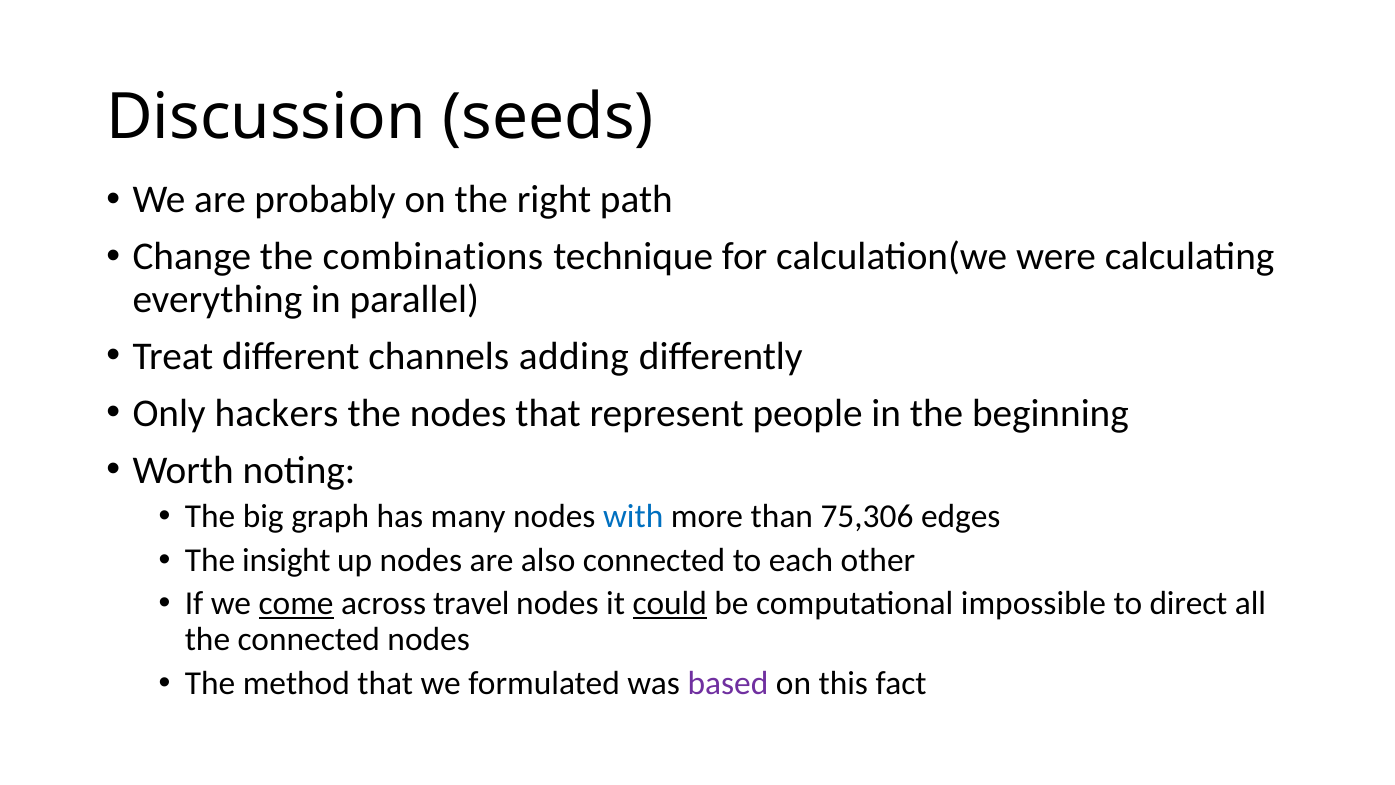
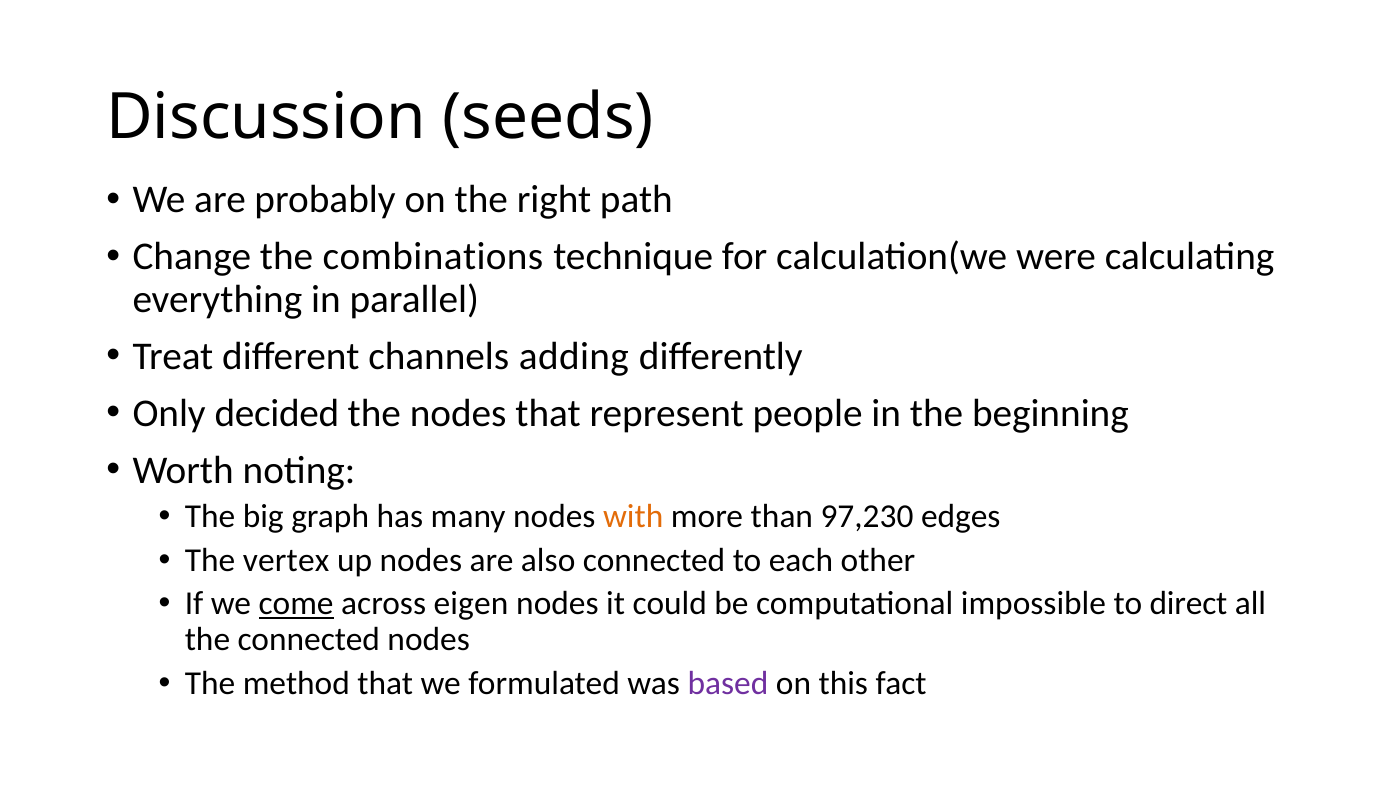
hackers: hackers -> decided (277, 413)
with colour: blue -> orange (633, 517)
75,306: 75,306 -> 97,230 (867, 517)
insight: insight -> vertex (286, 560)
travel: travel -> eigen (471, 603)
could underline: present -> none (670, 603)
